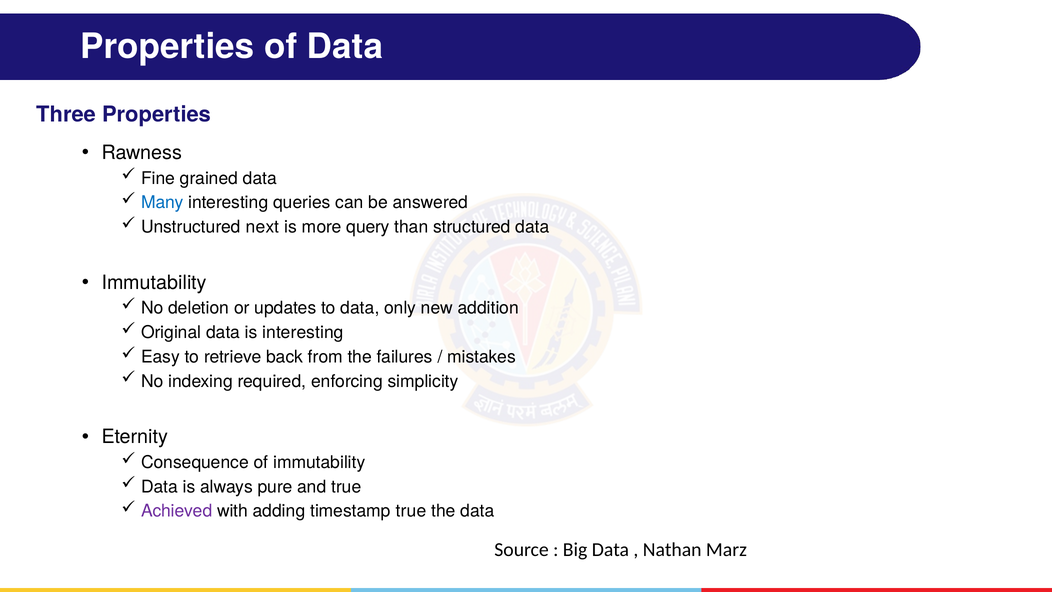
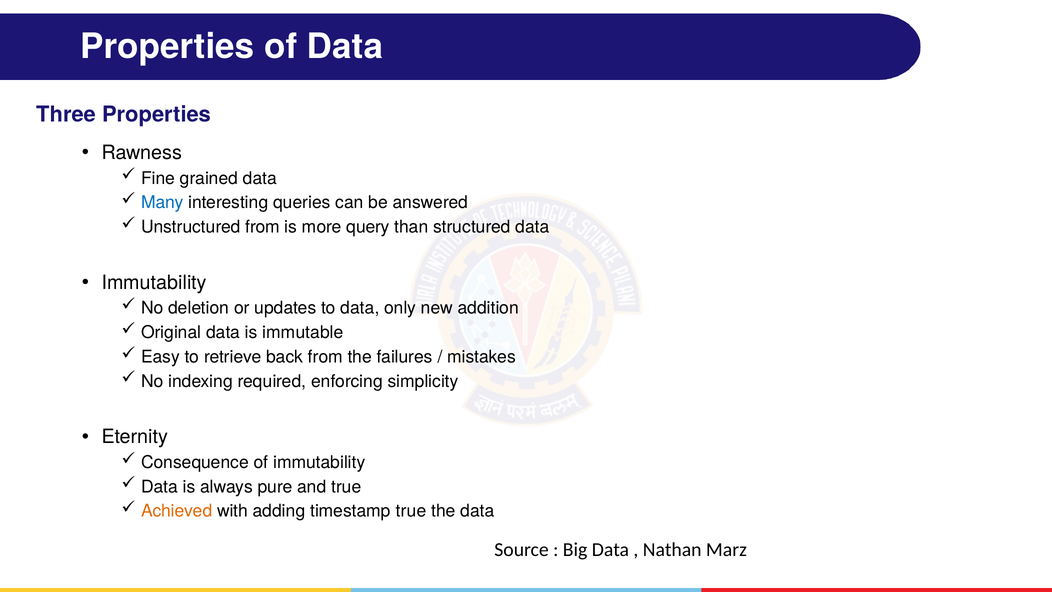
Unstructured next: next -> from (263, 227)
is interesting: interesting -> immutable (303, 332)
Achieved colour: purple -> orange (177, 511)
